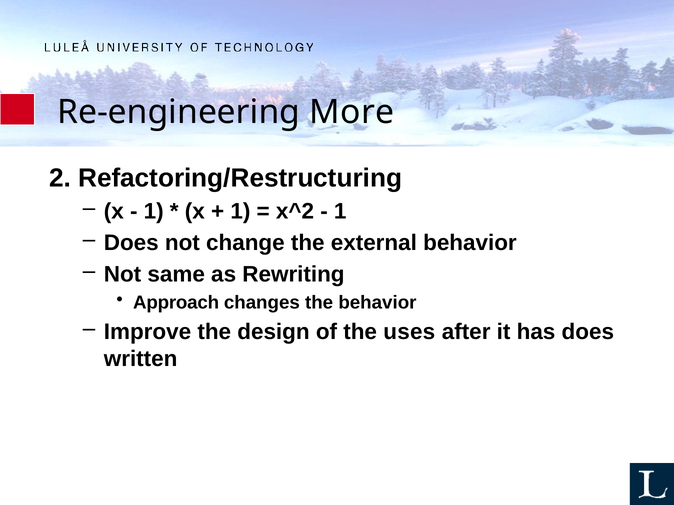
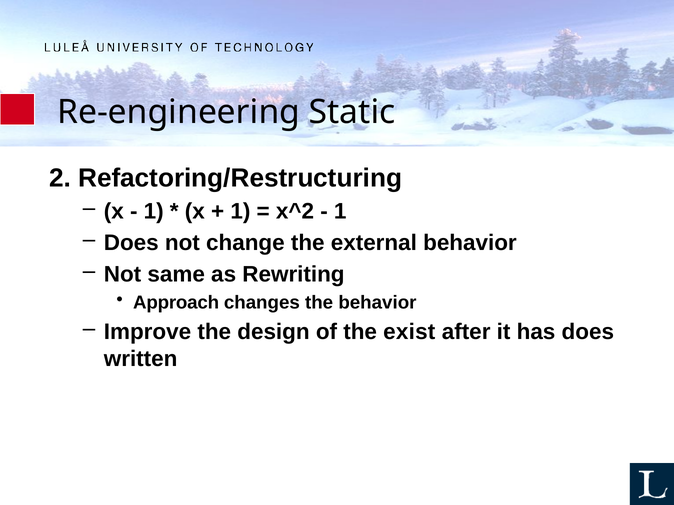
More: More -> Static (352, 112)
uses: uses -> exist (409, 332)
